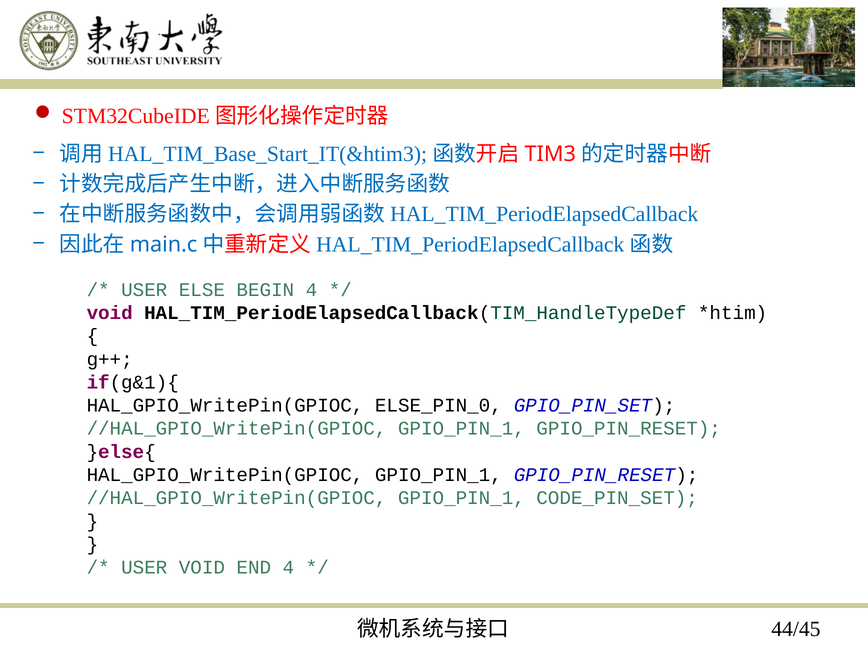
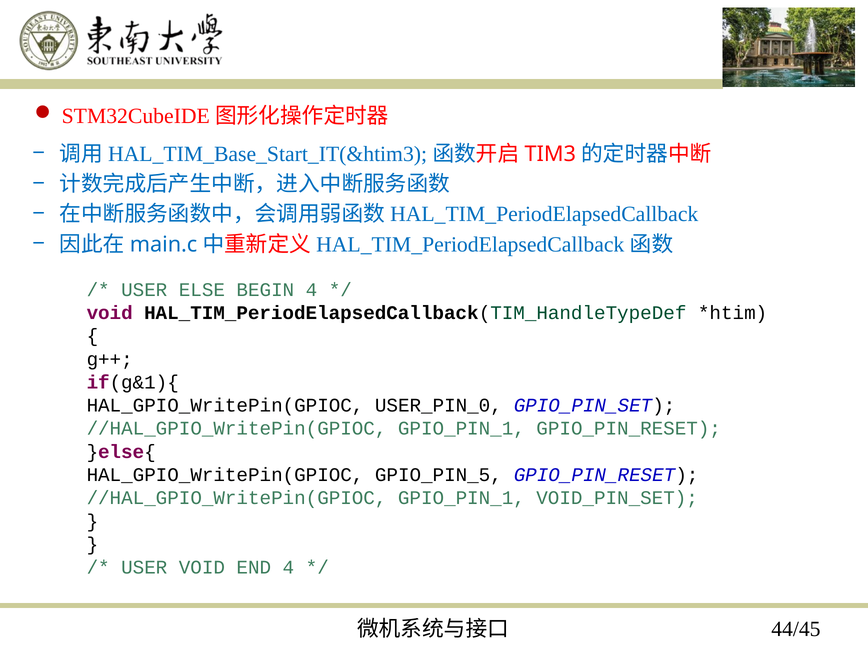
ELSE_PIN_0: ELSE_PIN_0 -> USER_PIN_0 (438, 405)
HAL_GPIO_WritePin(GPIOC GPIO_PIN_1: GPIO_PIN_1 -> GPIO_PIN_5 (438, 475)
CODE_PIN_SET: CODE_PIN_SET -> VOID_PIN_SET (617, 498)
